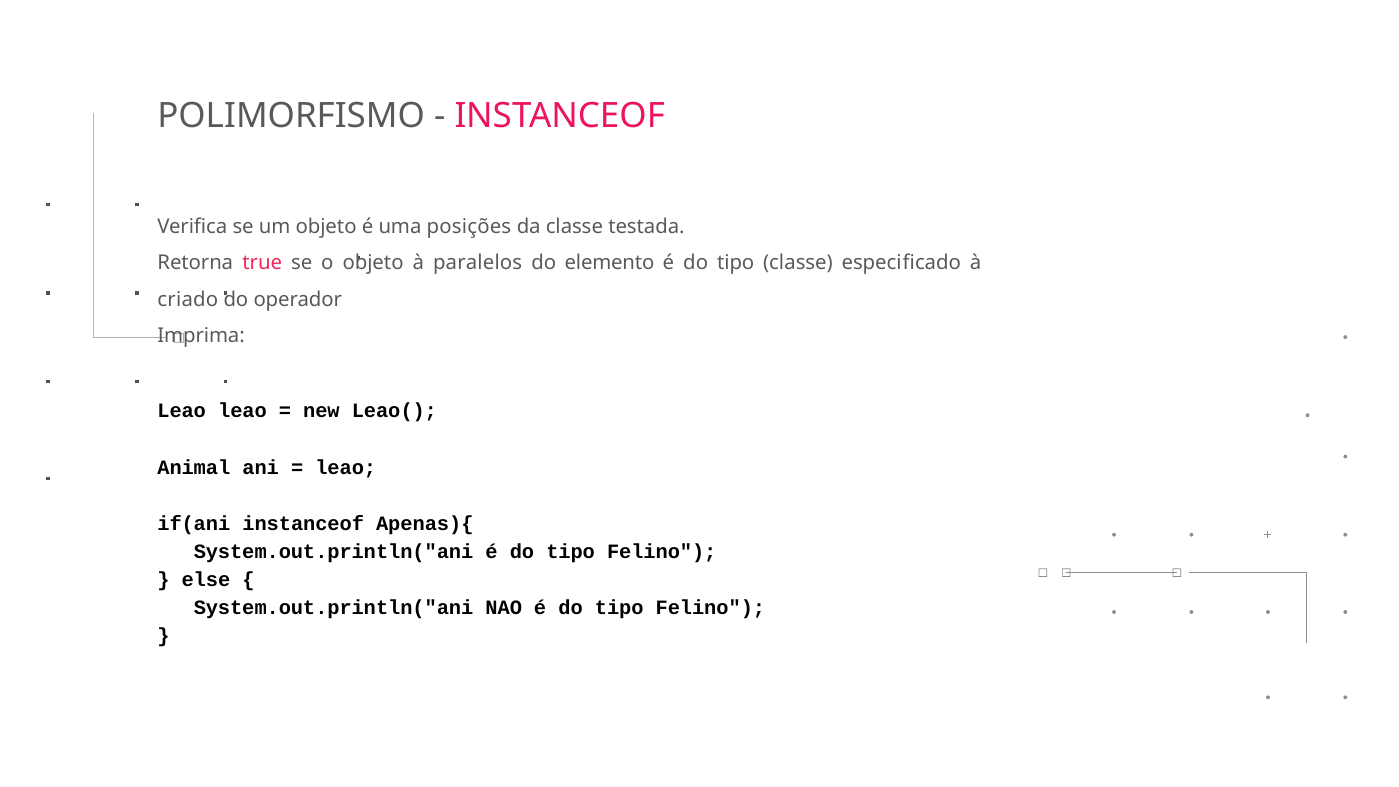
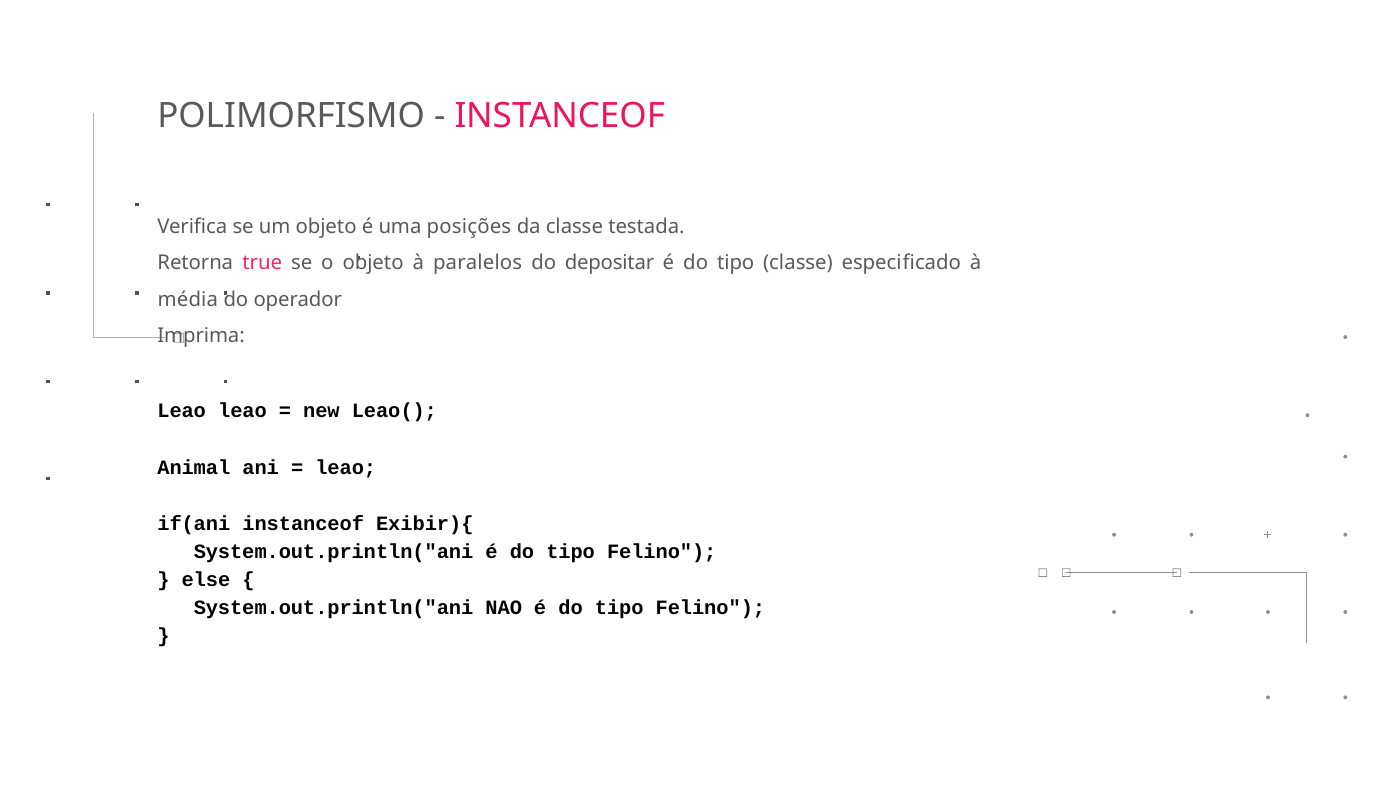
elemento: elemento -> depositar (610, 263)
criado: criado -> média (188, 300)
Apenas){: Apenas){ -> Exibir){ (425, 524)
